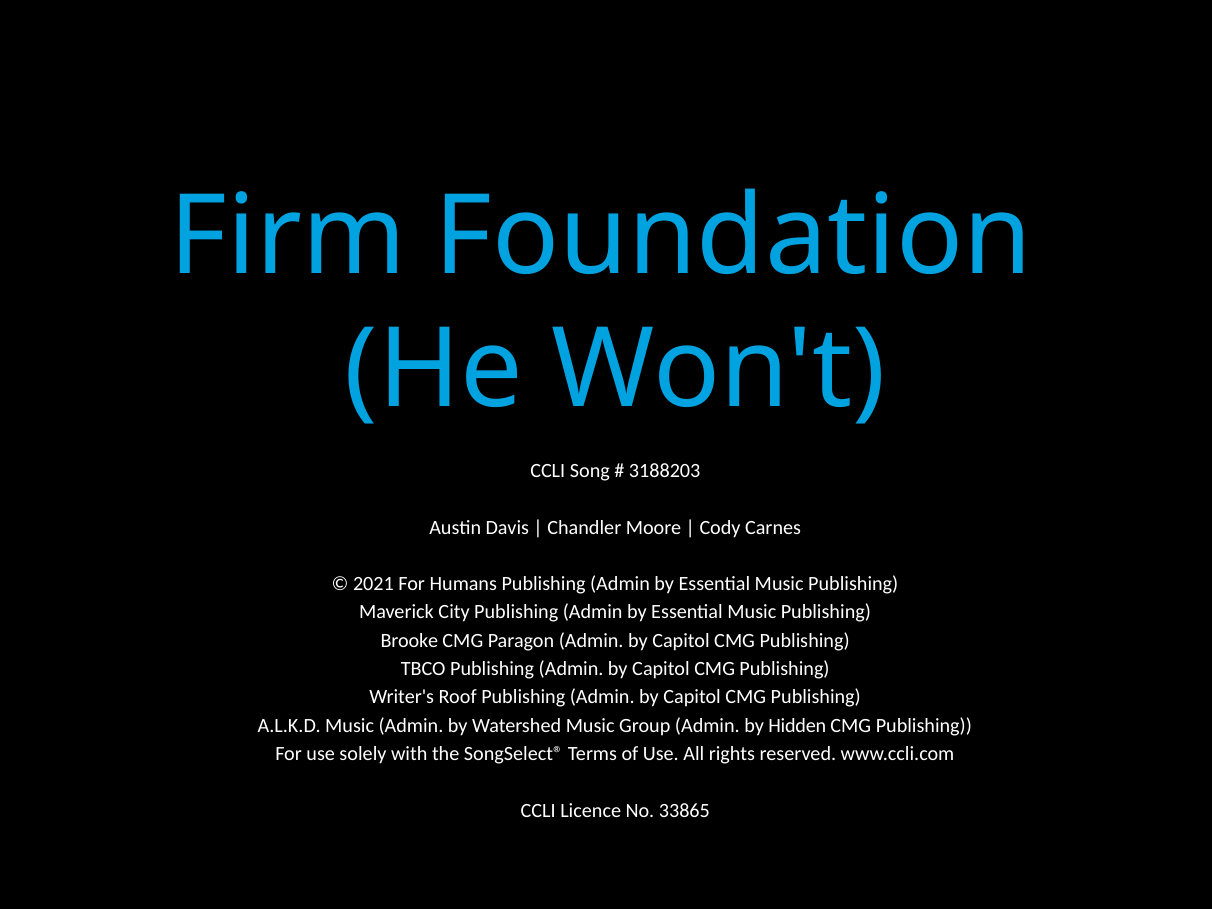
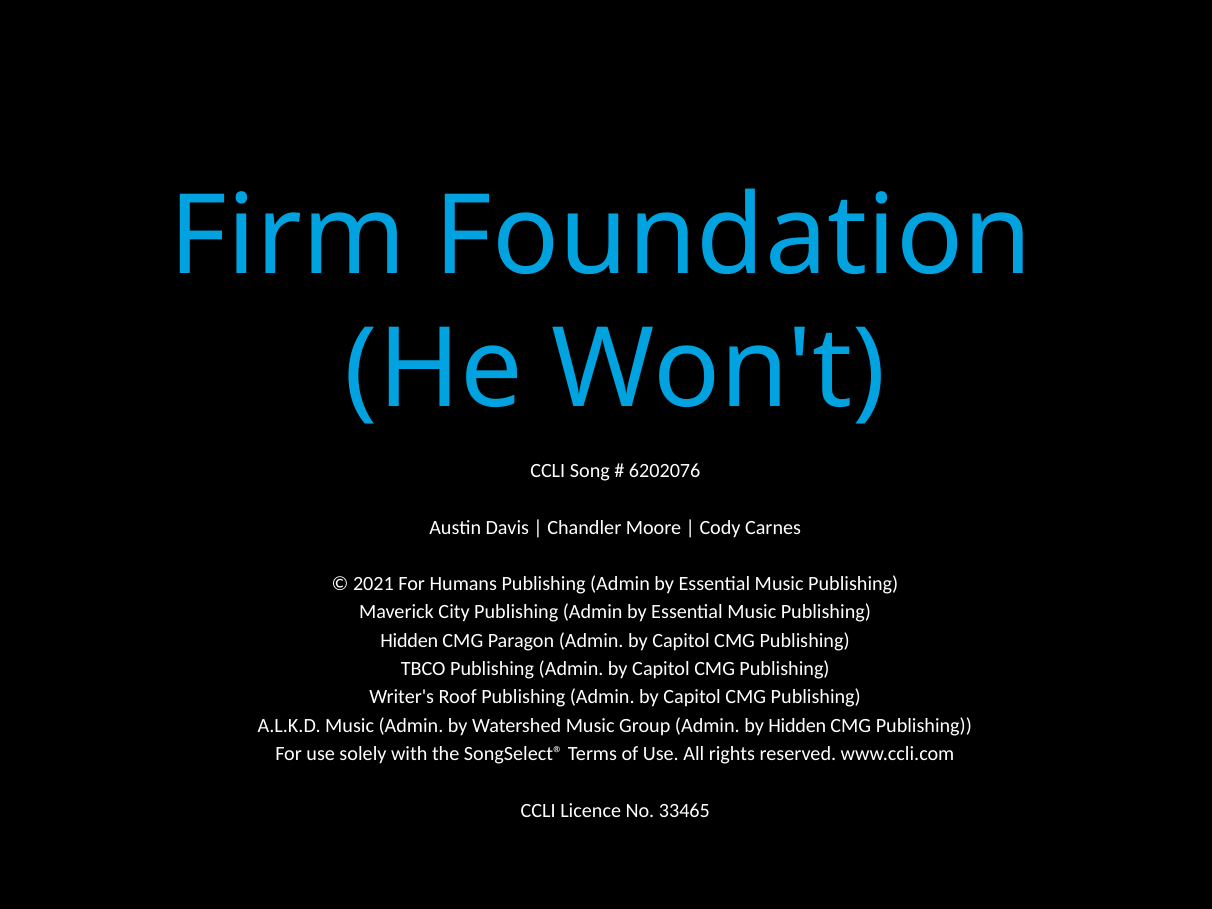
3188203: 3188203 -> 6202076 (665, 471)
Brooke: Brooke -> Hidden (409, 641)
33865: 33865 -> 33465 (684, 810)
